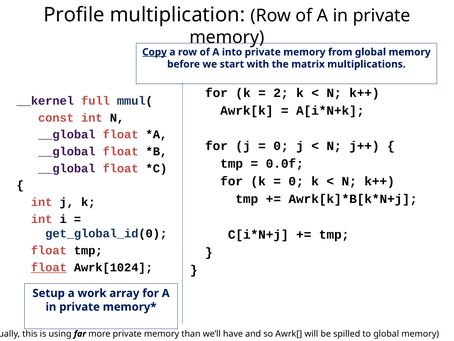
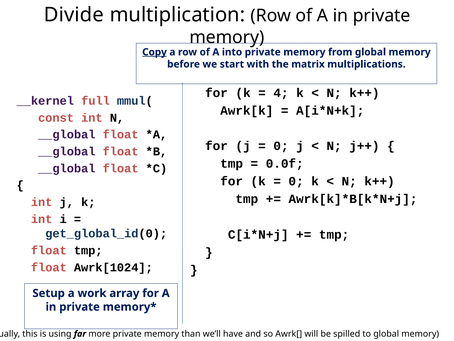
Profile: Profile -> Divide (74, 15)
2: 2 -> 4 (281, 93)
float underline: present -> none (49, 267)
